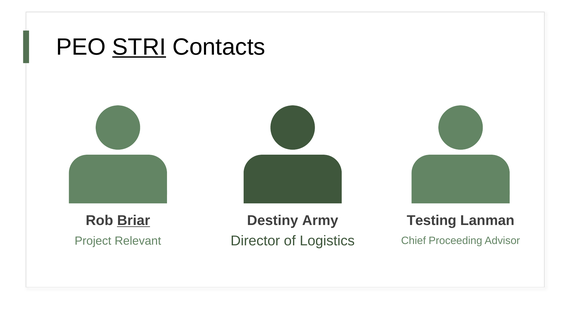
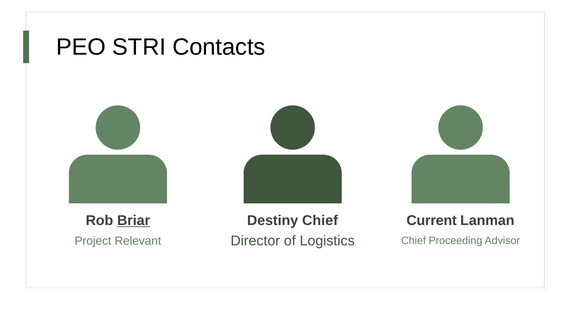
STRI underline: present -> none (139, 47)
Destiny Army: Army -> Chief (320, 221)
Testing: Testing -> Current (432, 221)
